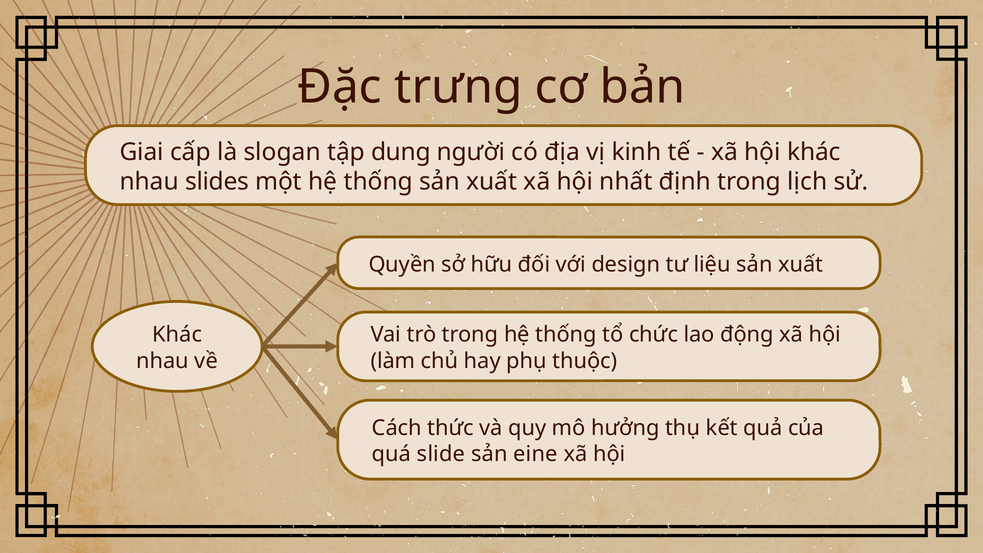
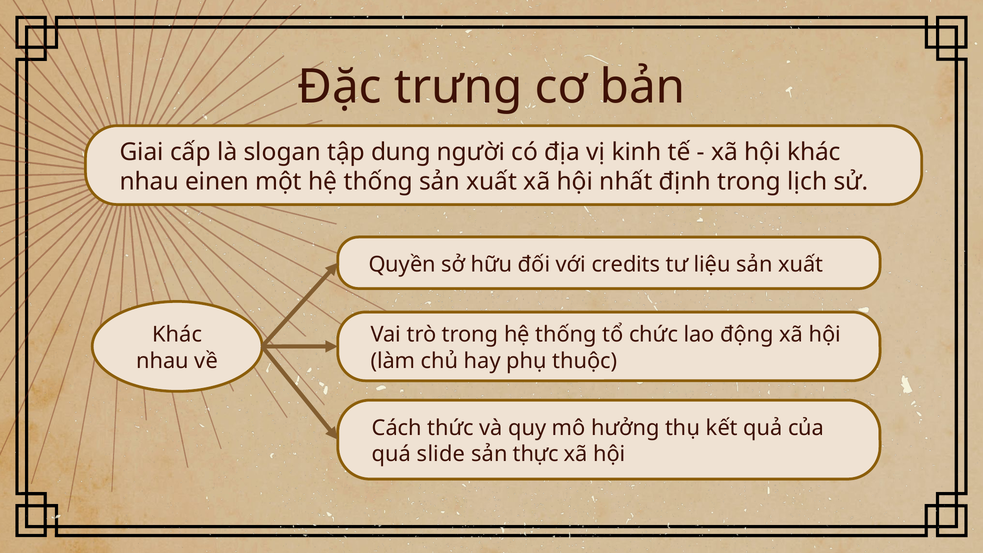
slides: slides -> einen (217, 182)
design: design -> credits (626, 264)
eine: eine -> thực (536, 454)
